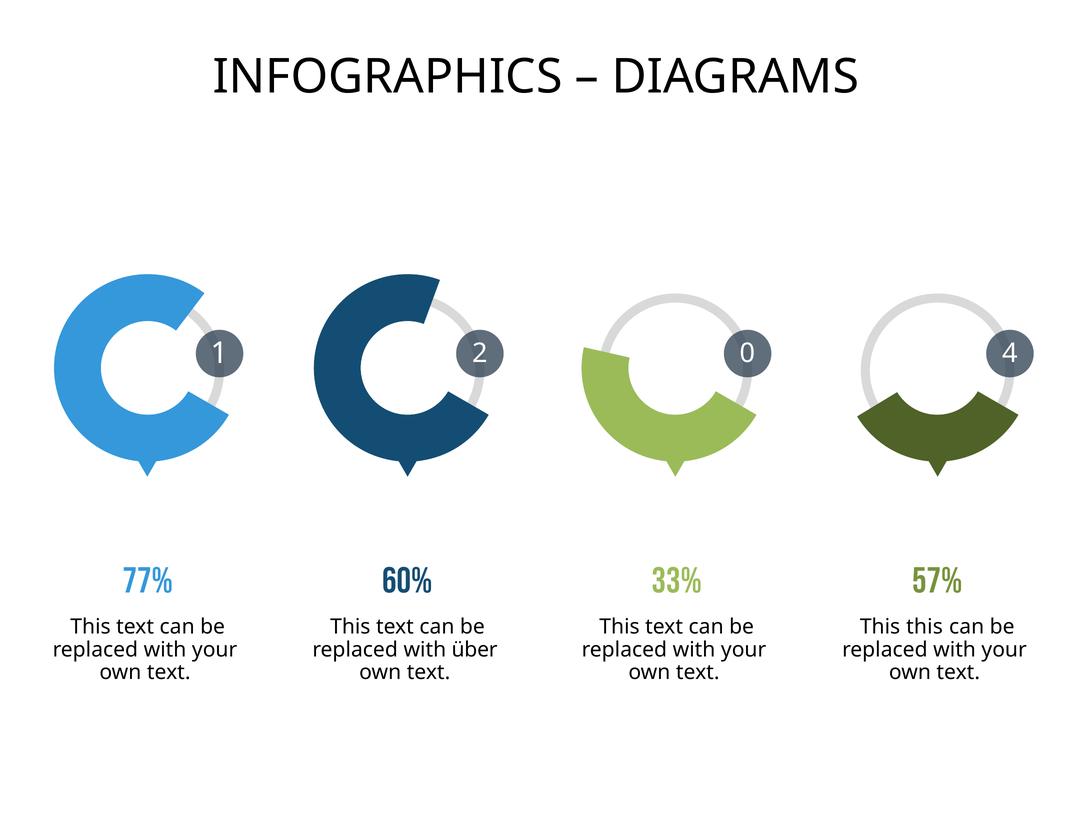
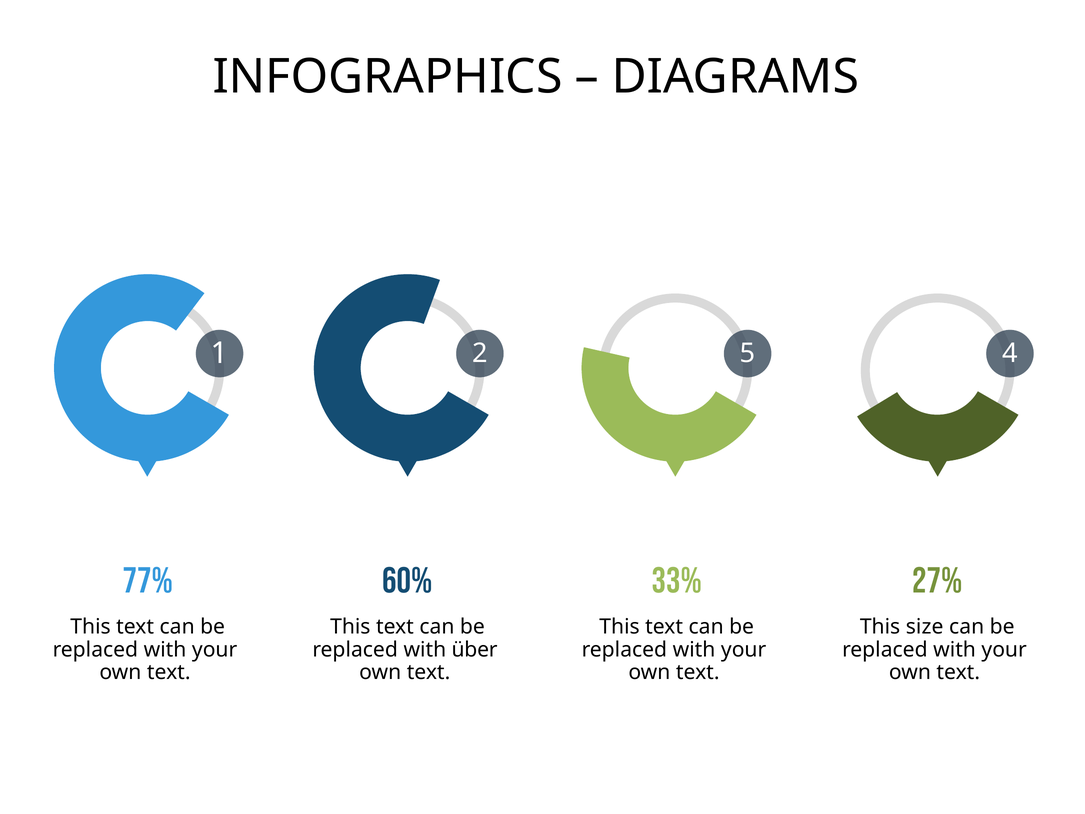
0: 0 -> 5 (748, 353)
57%: 57% -> 27% (937, 581)
This this: this -> size (925, 627)
